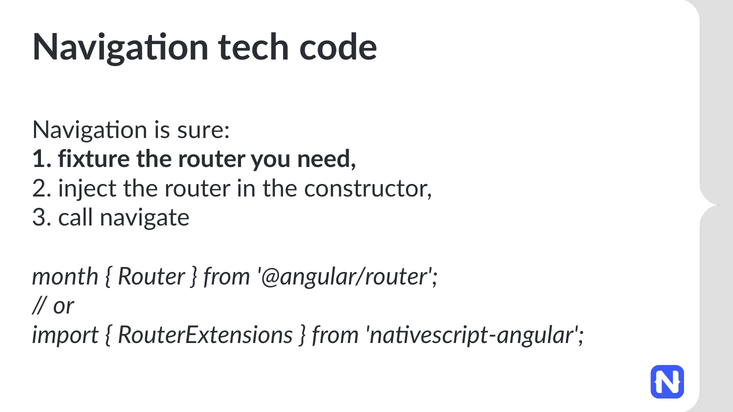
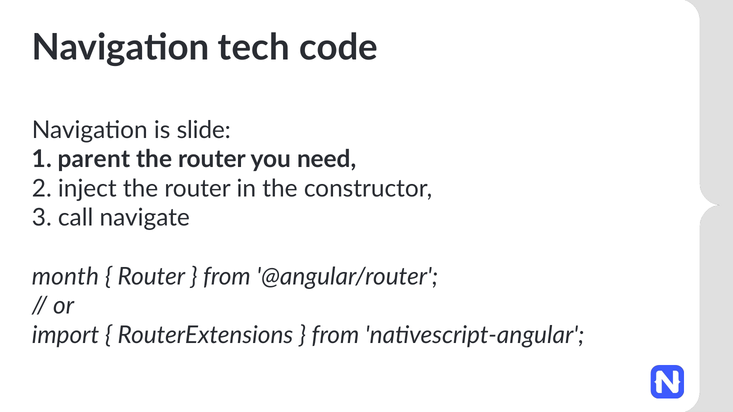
sure: sure -> slide (204, 130)
fixture: fixture -> parent (94, 159)
